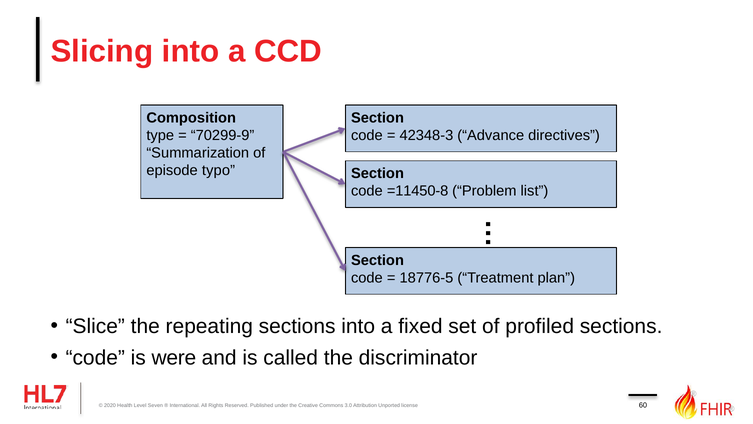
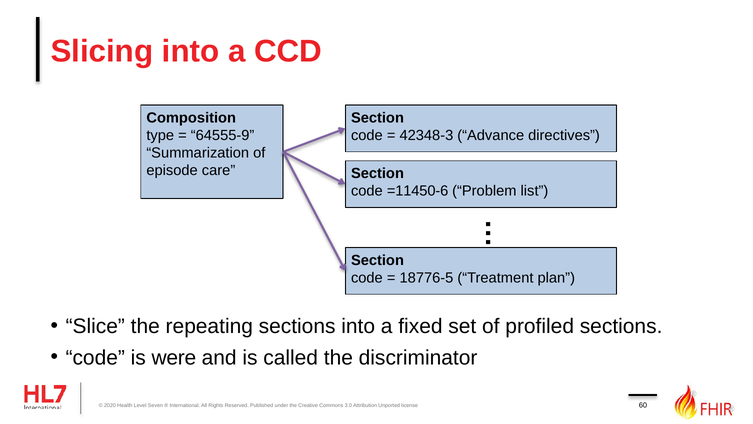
70299-9: 70299-9 -> 64555-9 (223, 135)
typo: typo -> care (219, 170)
=11450-8: =11450-8 -> =11450-6 (418, 191)
